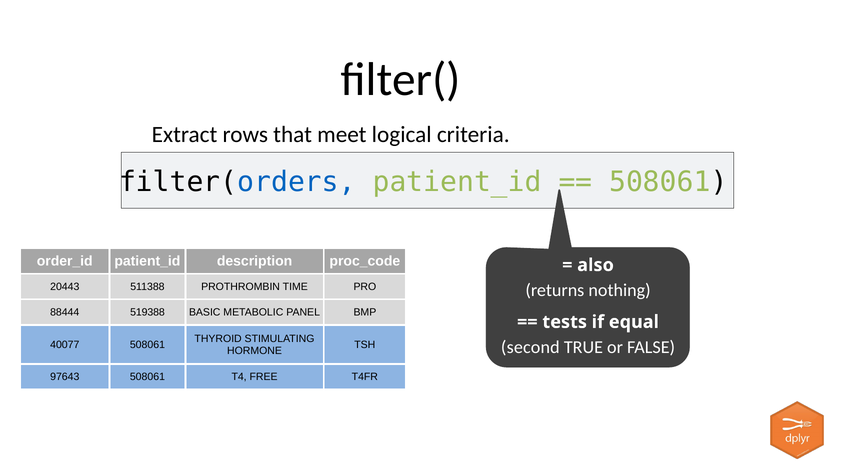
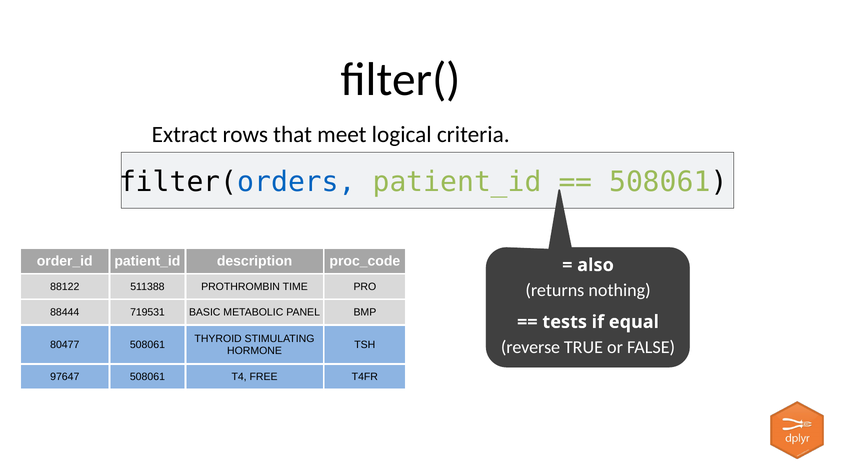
20443: 20443 -> 88122 (65, 287)
519388: 519388 -> 719531 (147, 312)
40077: 40077 -> 80477 (65, 344)
second: second -> reverse (531, 347)
97643: 97643 -> 97647 (65, 377)
